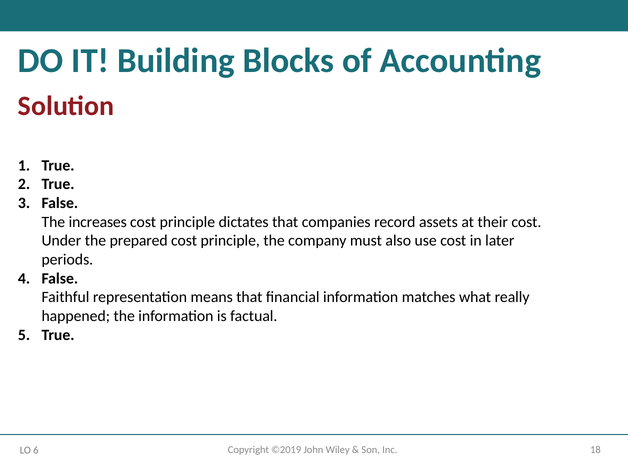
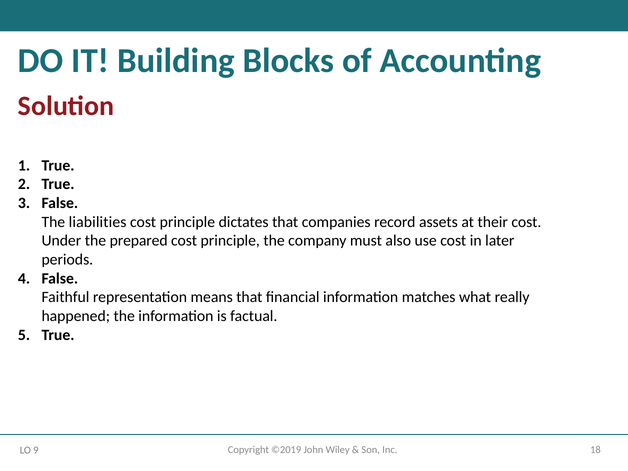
increases: increases -> liabilities (98, 222)
6: 6 -> 9 (36, 450)
